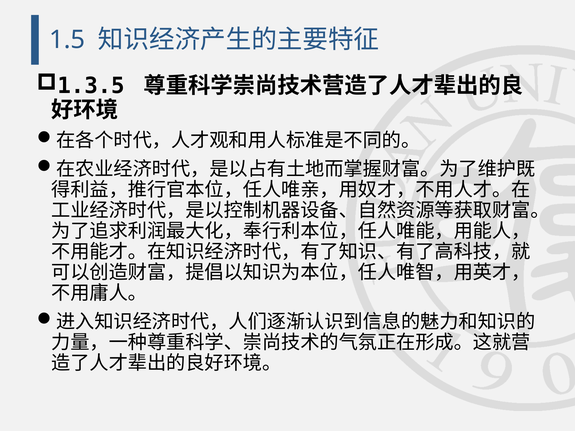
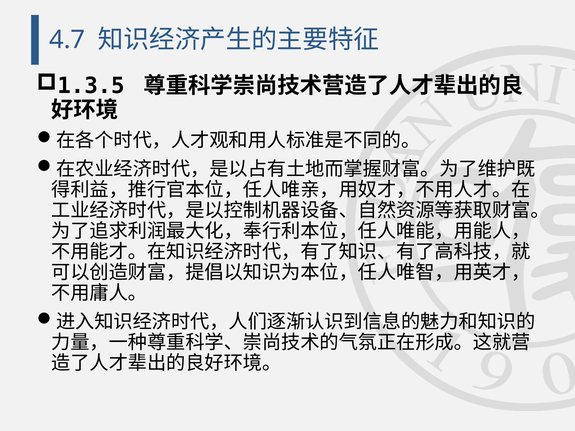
1.5: 1.5 -> 4.7 (67, 40)
